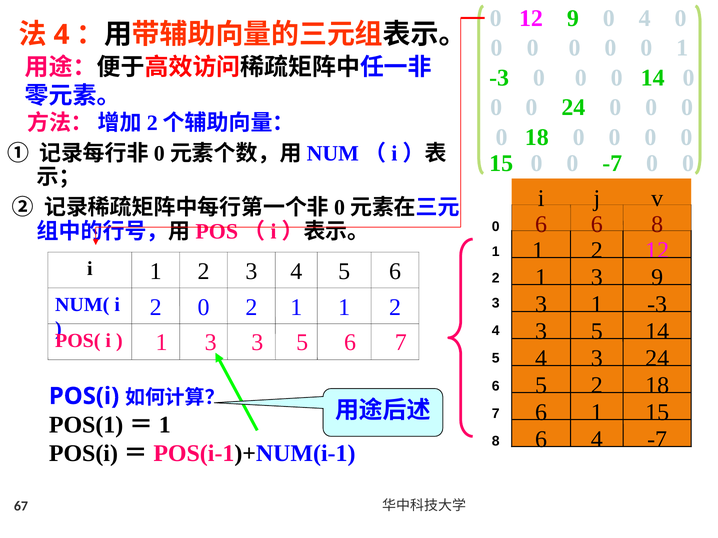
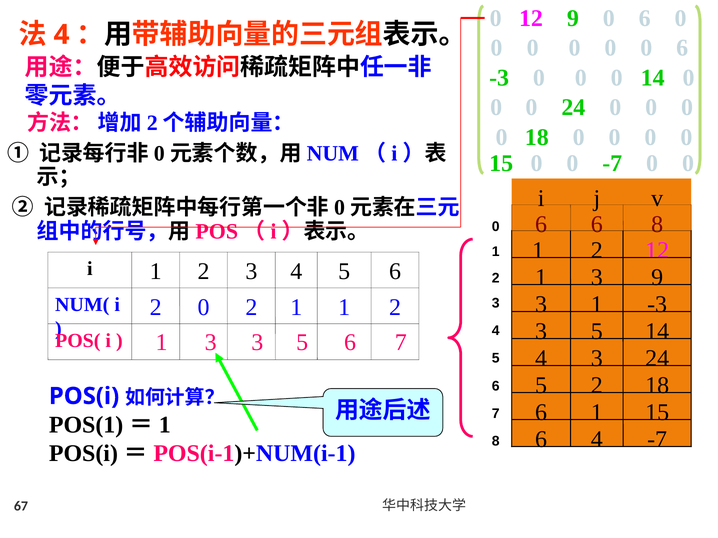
9 0 4: 4 -> 6 (645, 18)
0 0 1: 1 -> 6 (682, 48)
